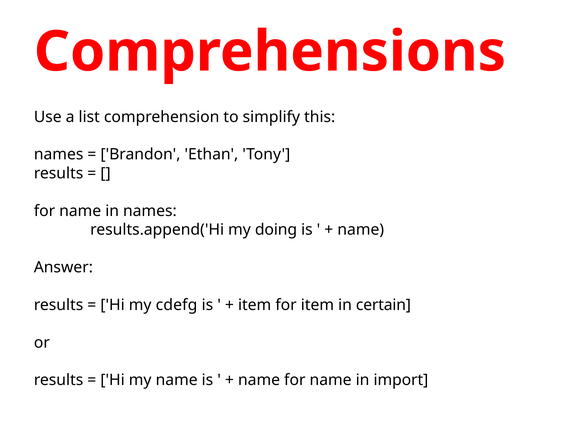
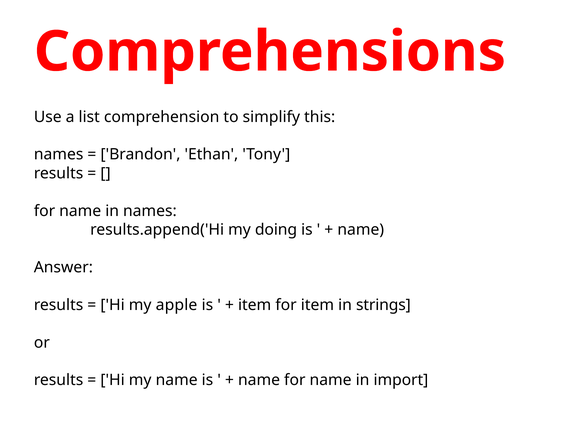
cdefg: cdefg -> apple (177, 305)
certain: certain -> strings (383, 305)
